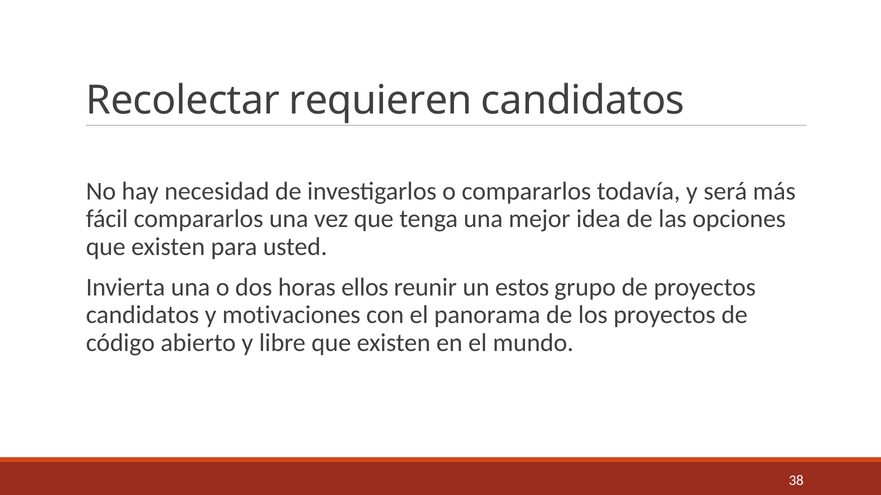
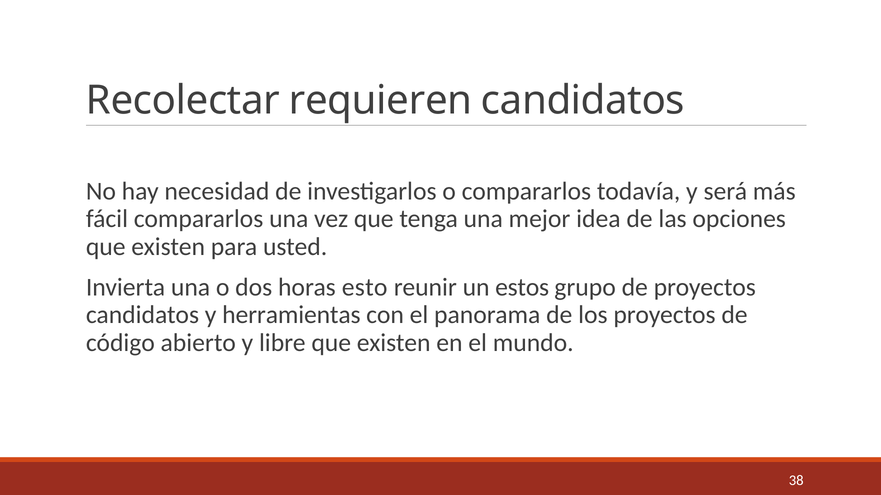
ellos: ellos -> esto (365, 288)
motivaciones: motivaciones -> herramientas (291, 315)
